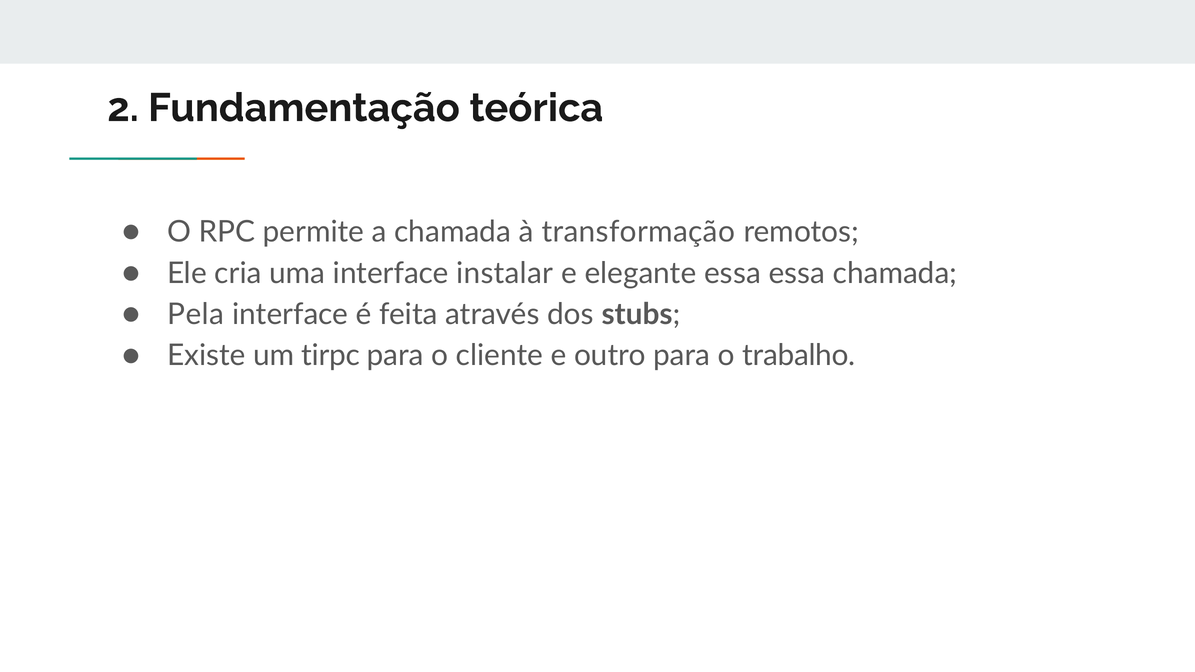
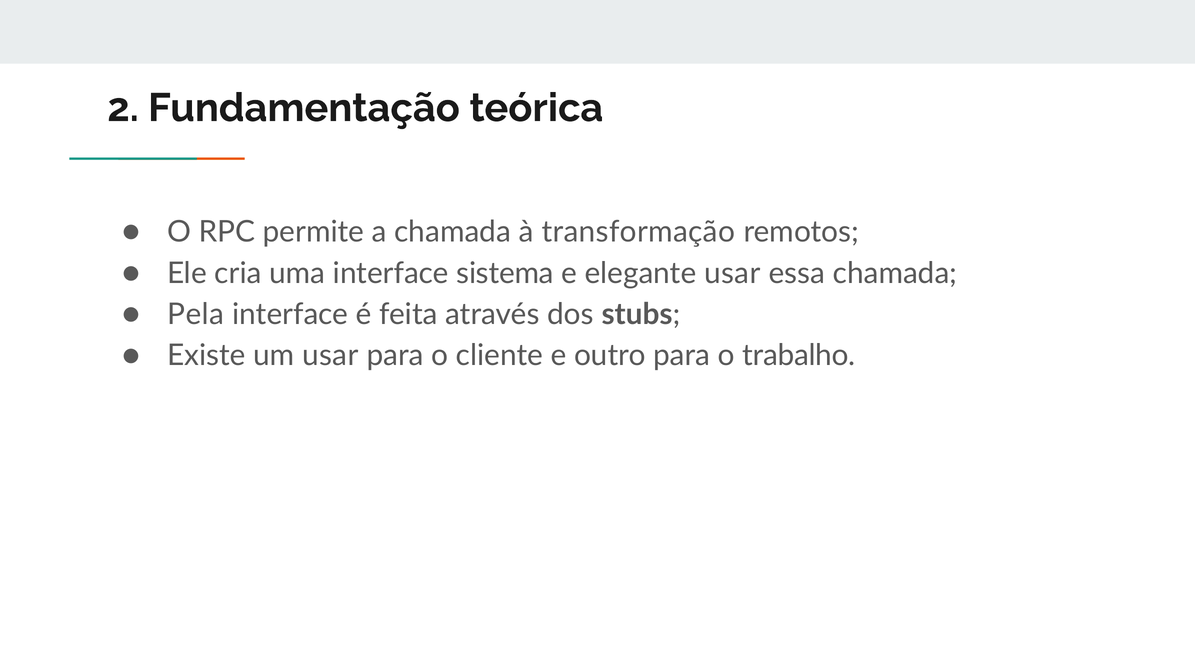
instalar: instalar -> sistema (505, 273)
elegante essa: essa -> usar (732, 273)
um tirpc: tirpc -> usar (330, 356)
